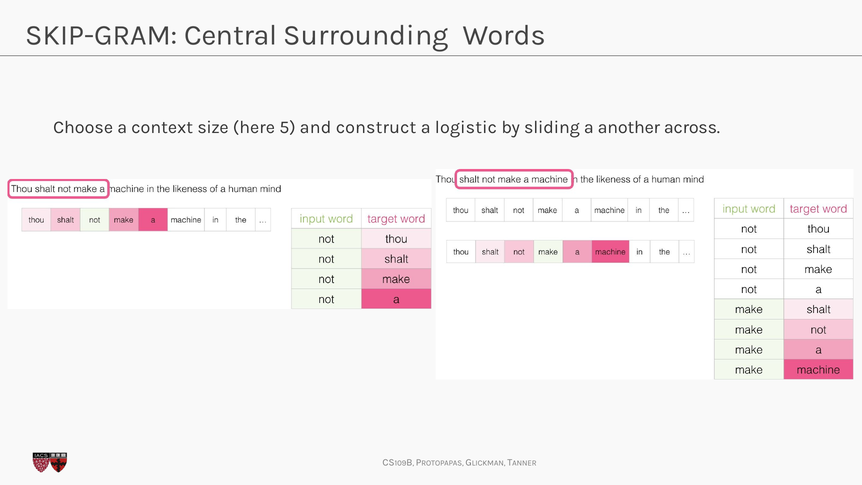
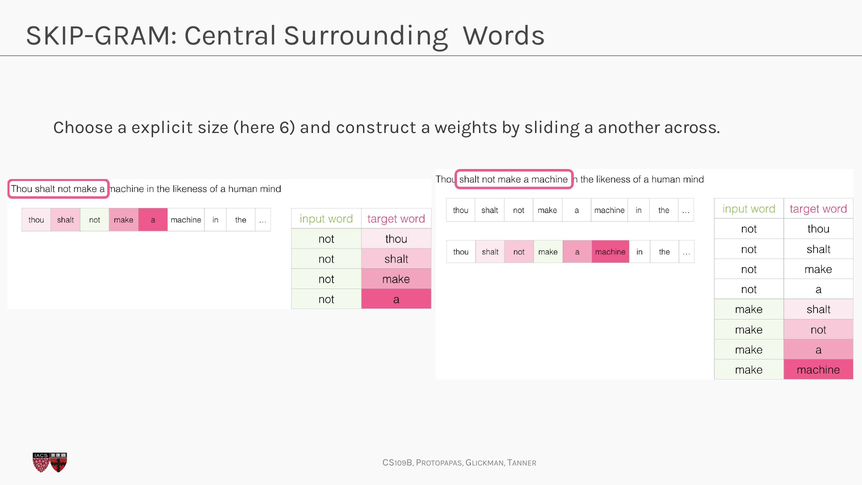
context: context -> explicit (162, 127)
5: 5 -> 6 (288, 127)
logistic: logistic -> weights (466, 127)
